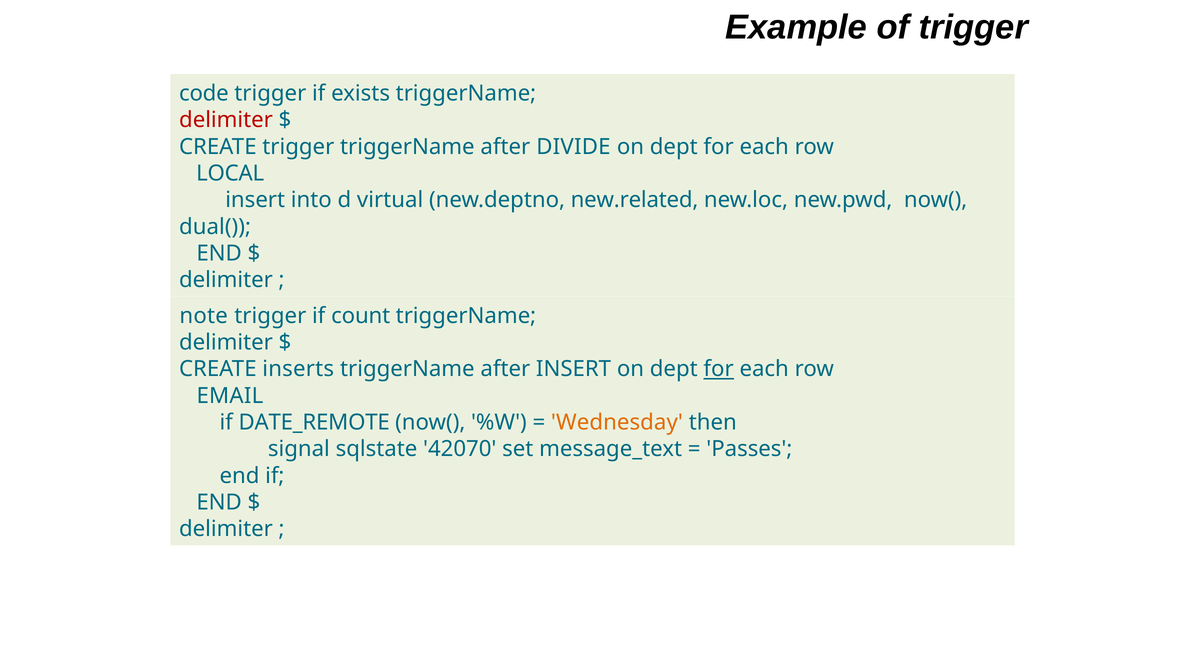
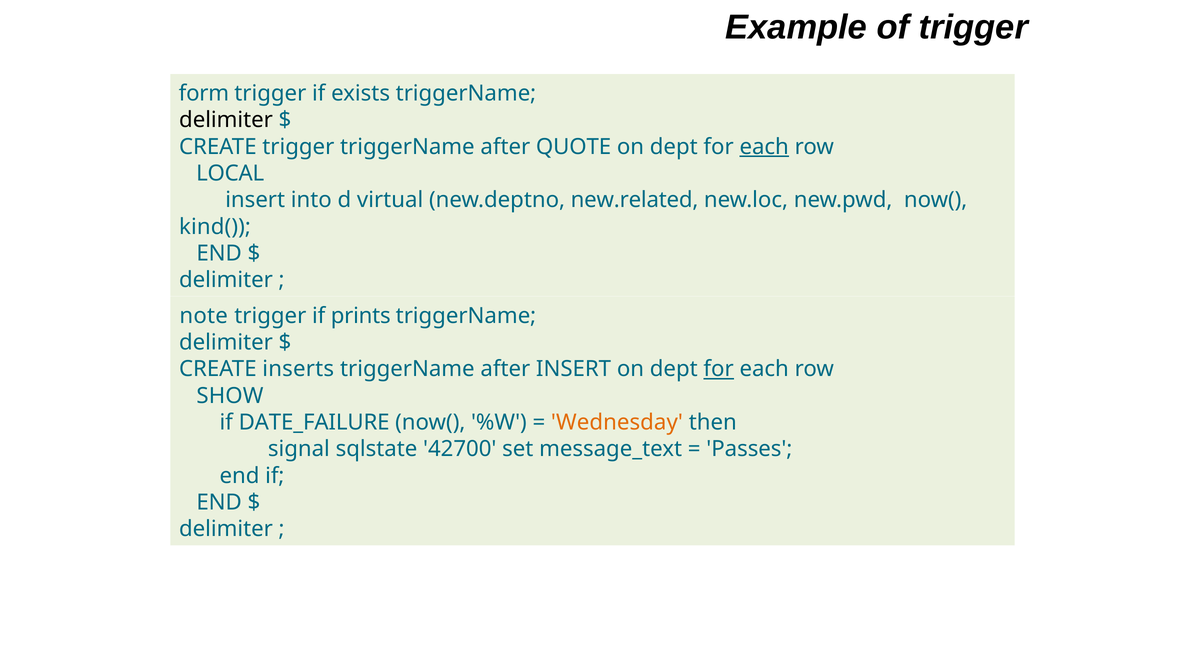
code: code -> form (204, 93)
delimiter colour: red -> black (226, 120)
DIVIDE: DIVIDE -> QUOTE (574, 147)
each underline: none -> present (764, 147)
dual(: dual( -> kind( (215, 227)
count: count -> prints (361, 316)
EMAIL: EMAIL -> SHOW (230, 396)
DATE_REMOTE: DATE_REMOTE -> DATE_FAILURE (314, 422)
42070: 42070 -> 42700 (460, 449)
